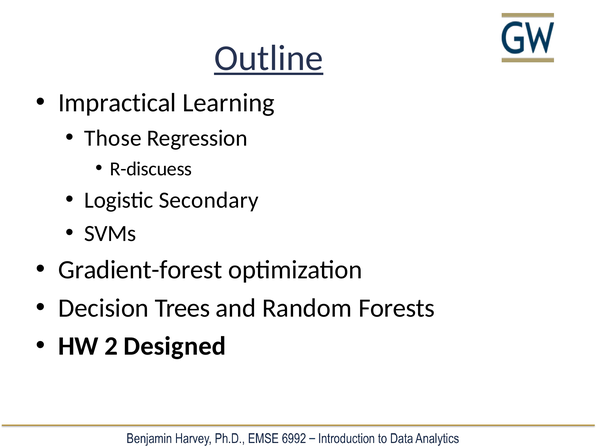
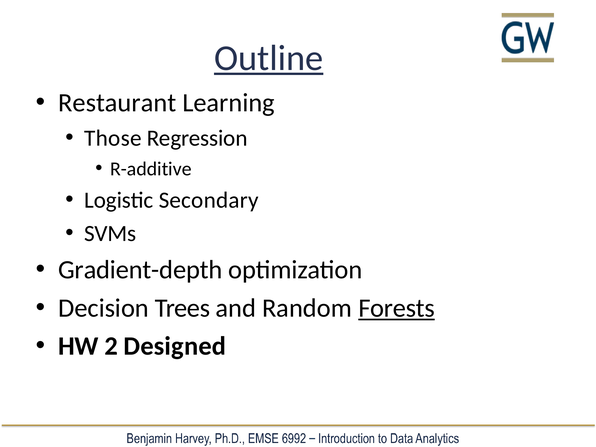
Impractical: Impractical -> Restaurant (117, 103)
R-discuess: R-discuess -> R-additive (151, 169)
Gradient-forest: Gradient-forest -> Gradient-depth (140, 270)
Forests underline: none -> present (397, 308)
